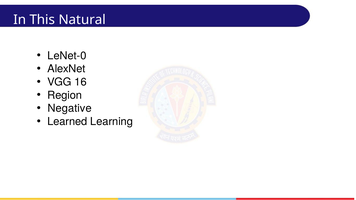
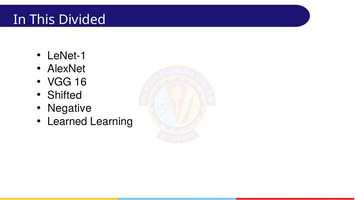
Natural: Natural -> Divided (82, 20)
LeNet-0: LeNet-0 -> LeNet-1 (67, 56)
Region: Region -> Shifted (65, 95)
